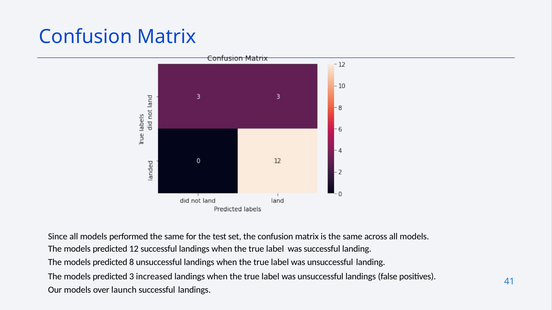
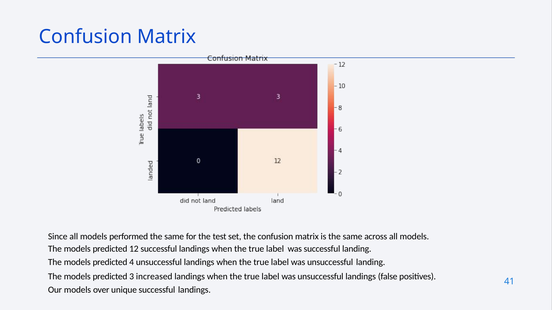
8: 8 -> 4 (132, 263)
launch: launch -> unique (124, 290)
